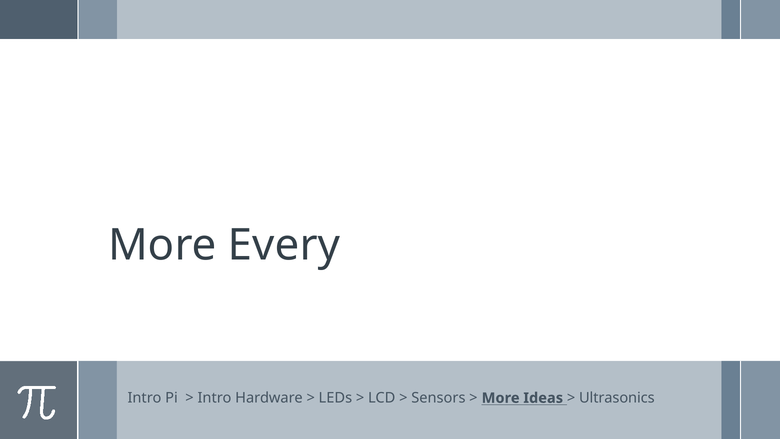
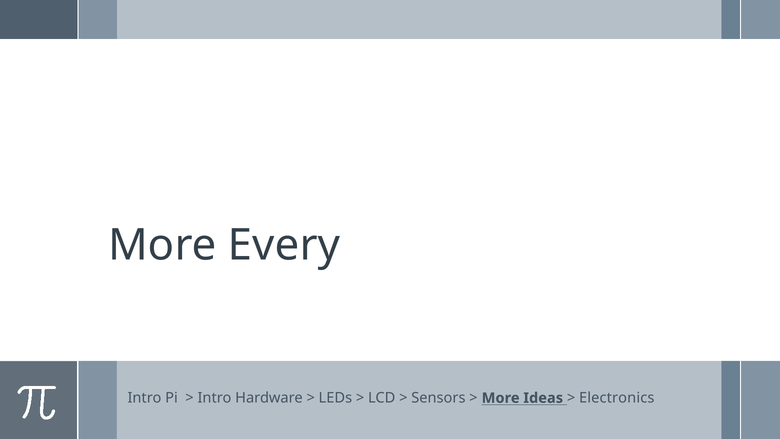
Ultrasonics: Ultrasonics -> Electronics (617, 398)
